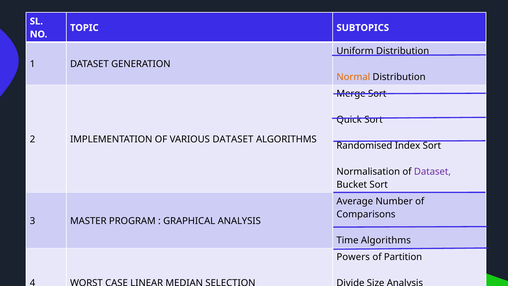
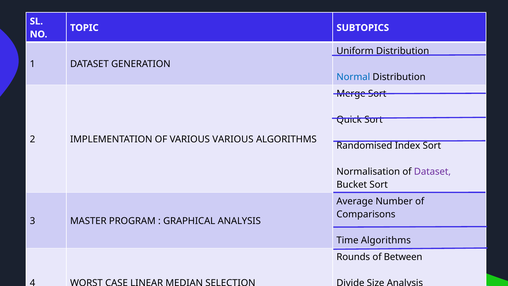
Normal colour: orange -> blue (353, 77)
VARIOUS DATASET: DATASET -> VARIOUS (233, 139)
Powers: Powers -> Rounds (353, 257)
of Partition: Partition -> Between (403, 257)
